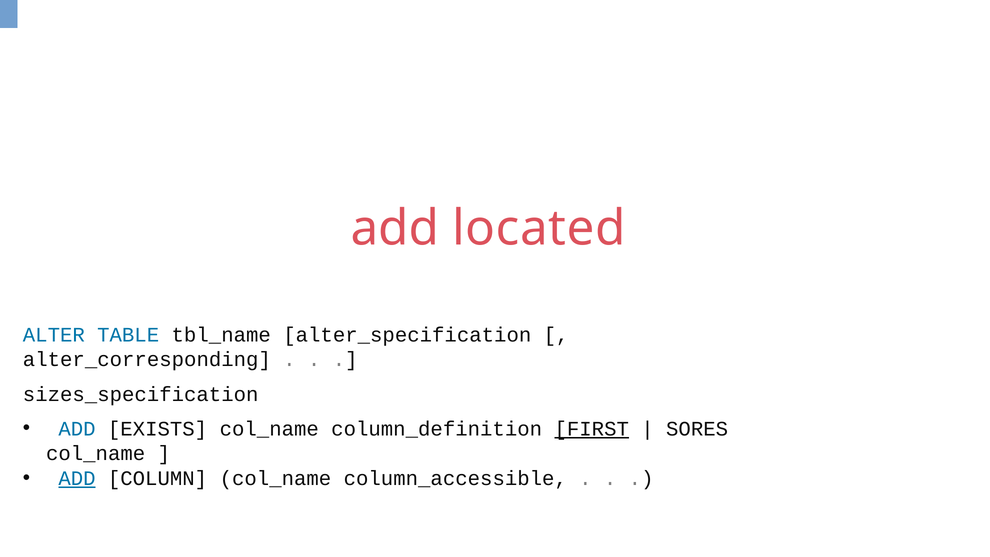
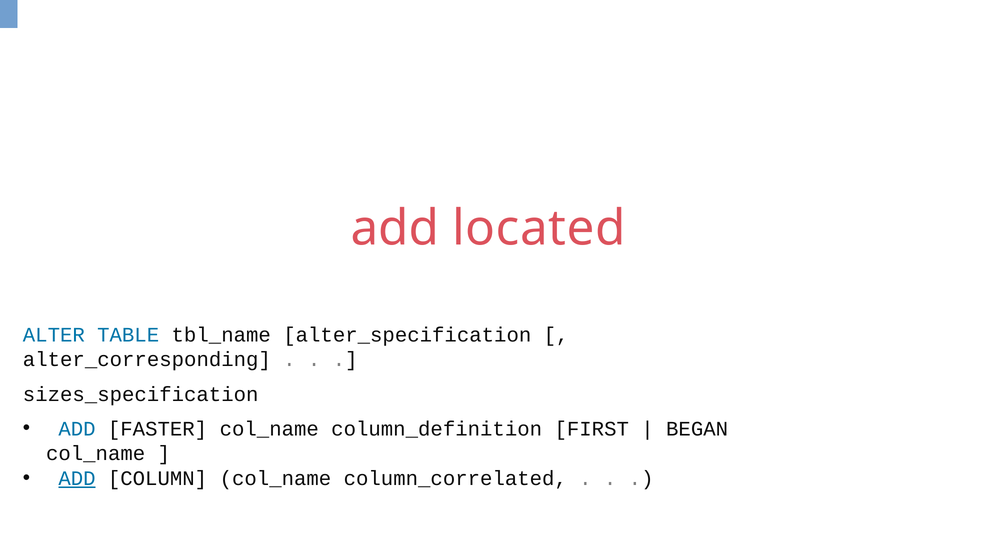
EXISTS: EXISTS -> FASTER (158, 429)
FIRST underline: present -> none (592, 429)
SORES: SORES -> BEGAN (697, 429)
column_accessible: column_accessible -> column_correlated (455, 478)
